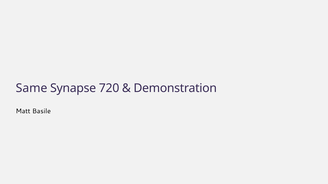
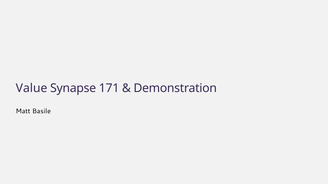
Same: Same -> Value (32, 88)
720: 720 -> 171 (109, 88)
